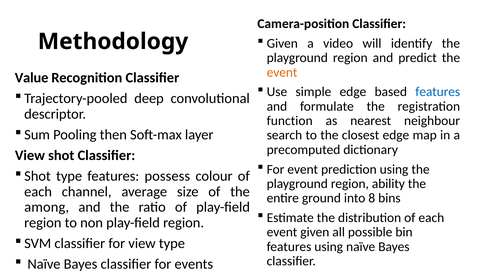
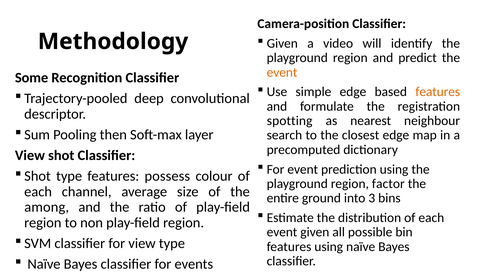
Value: Value -> Some (32, 78)
features colour: blue -> orange (438, 92)
function: function -> spotting (290, 121)
ability: ability -> factor (388, 184)
8: 8 -> 3 (372, 198)
